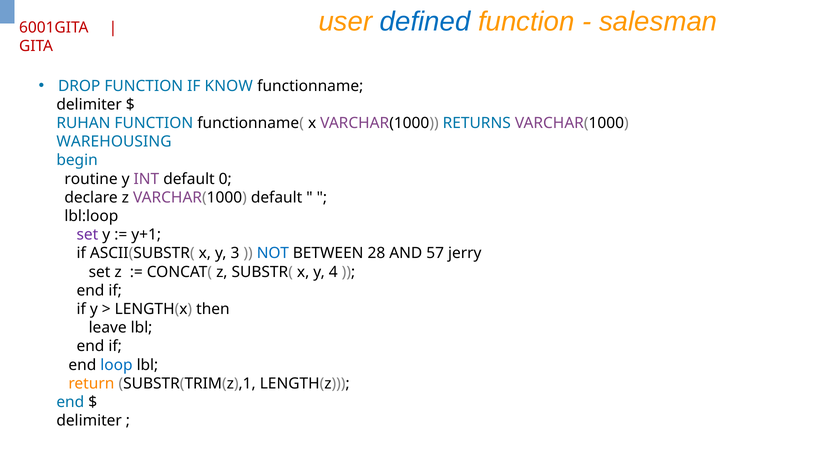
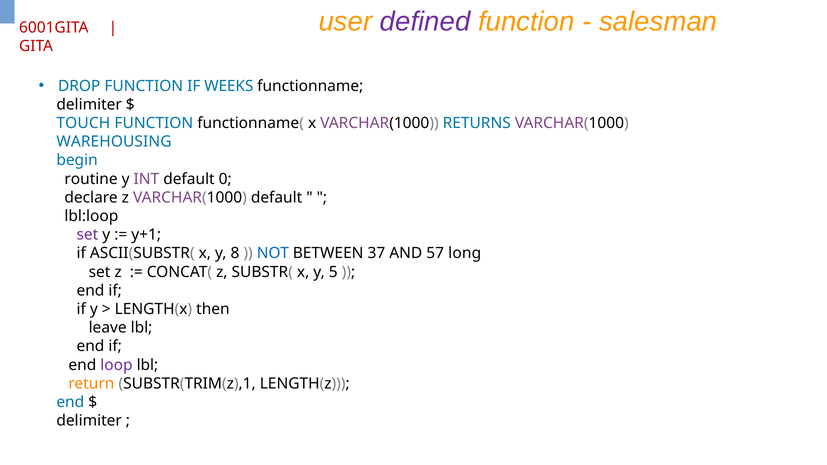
defined colour: blue -> purple (425, 22)
KNOW: KNOW -> WEEKS (229, 86)
RUHAN: RUHAN -> TOUCH (83, 123)
3: 3 -> 8 (235, 253)
28: 28 -> 37 (376, 253)
jerry: jerry -> long (465, 253)
4: 4 -> 5 (333, 272)
loop colour: blue -> purple (116, 365)
